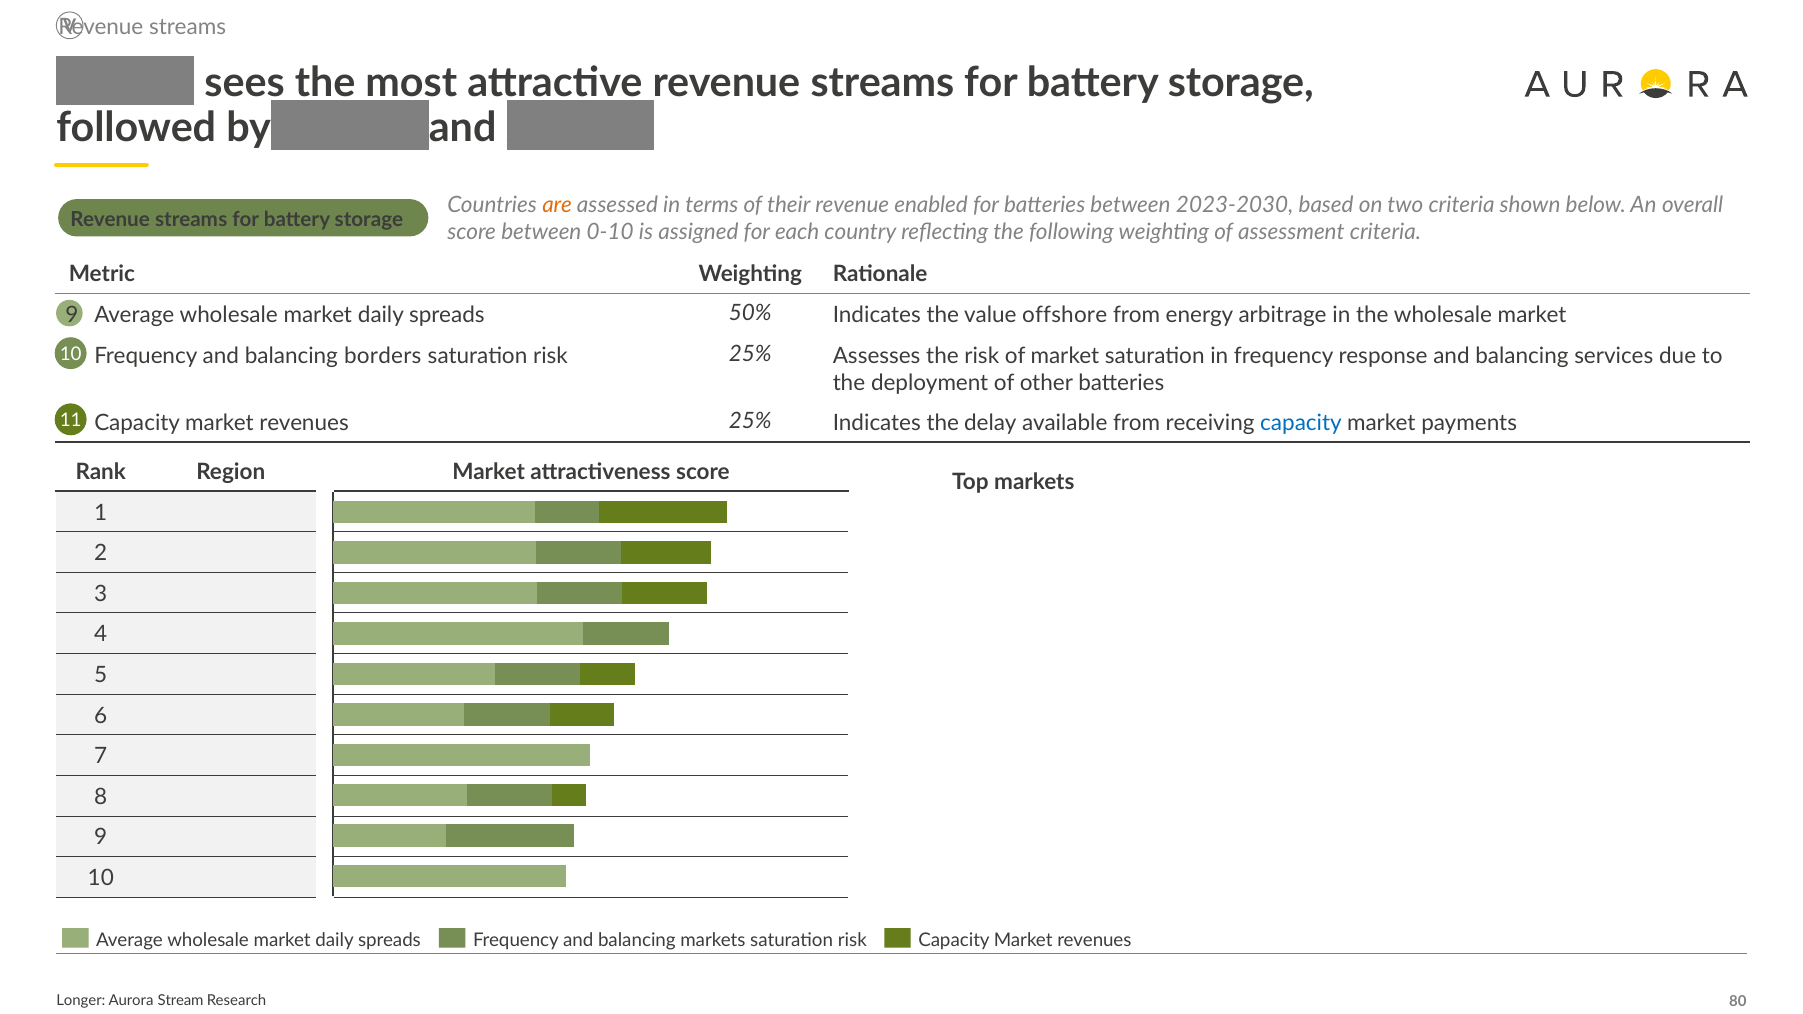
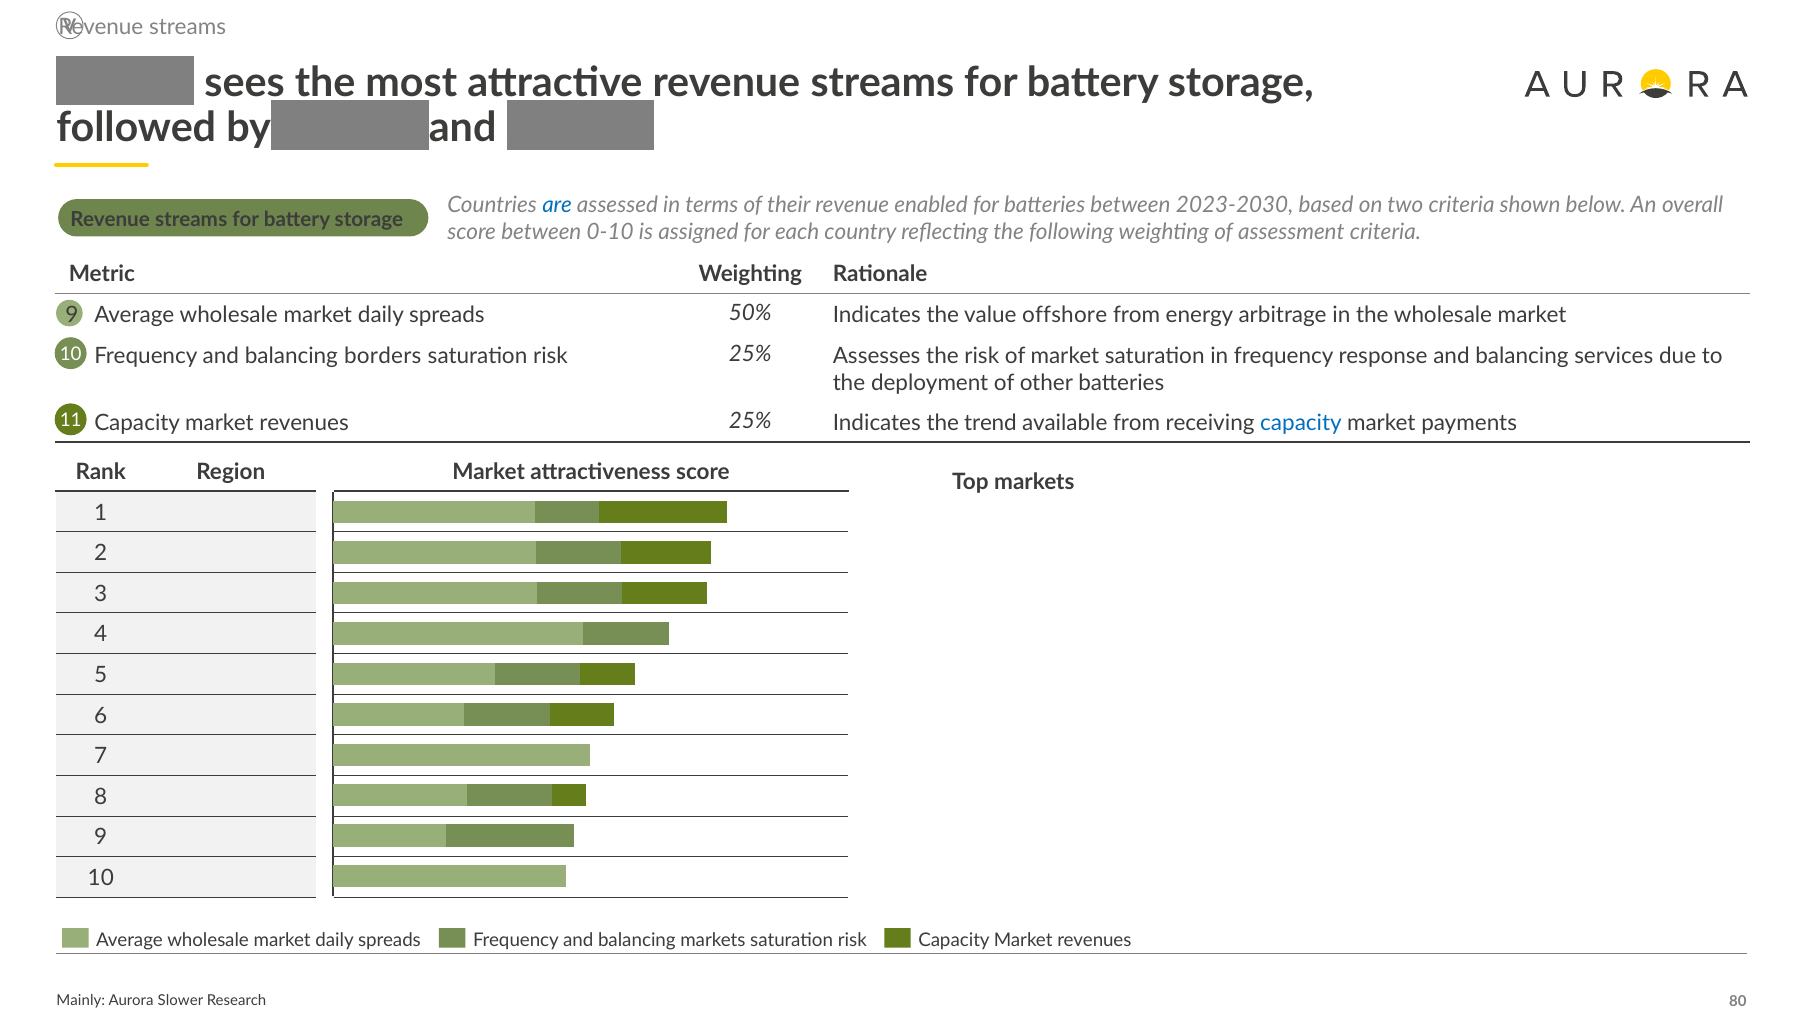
are colour: orange -> blue (557, 205)
delay: delay -> trend (990, 423)
Longer: Longer -> Mainly (81, 1001)
Stream: Stream -> Slower (180, 1001)
